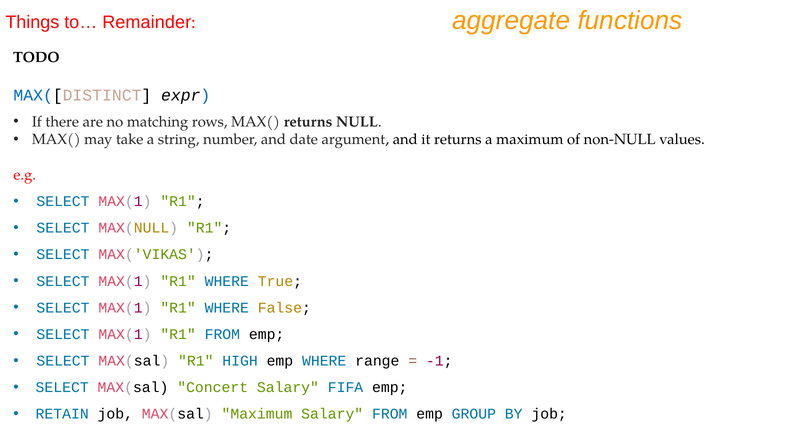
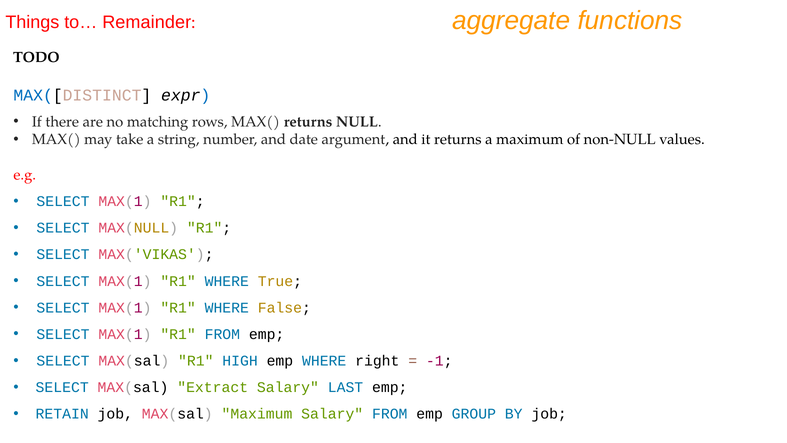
range: range -> right (377, 361)
Concert: Concert -> Extract (213, 387)
FIFA: FIFA -> LAST (346, 387)
